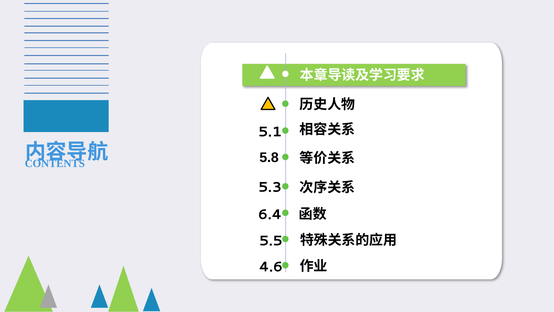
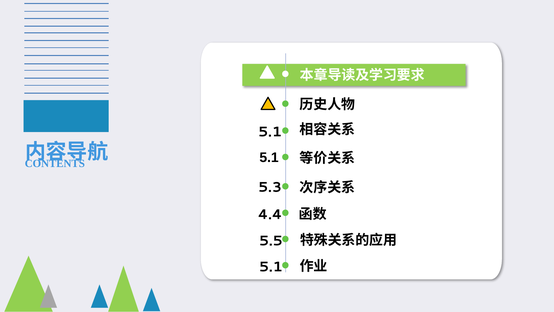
5.8: 5.8 -> 5.1 (269, 157)
6.4: 6.4 -> 4.4 (270, 214)
4.6: 4.6 -> 5.1 (271, 267)
